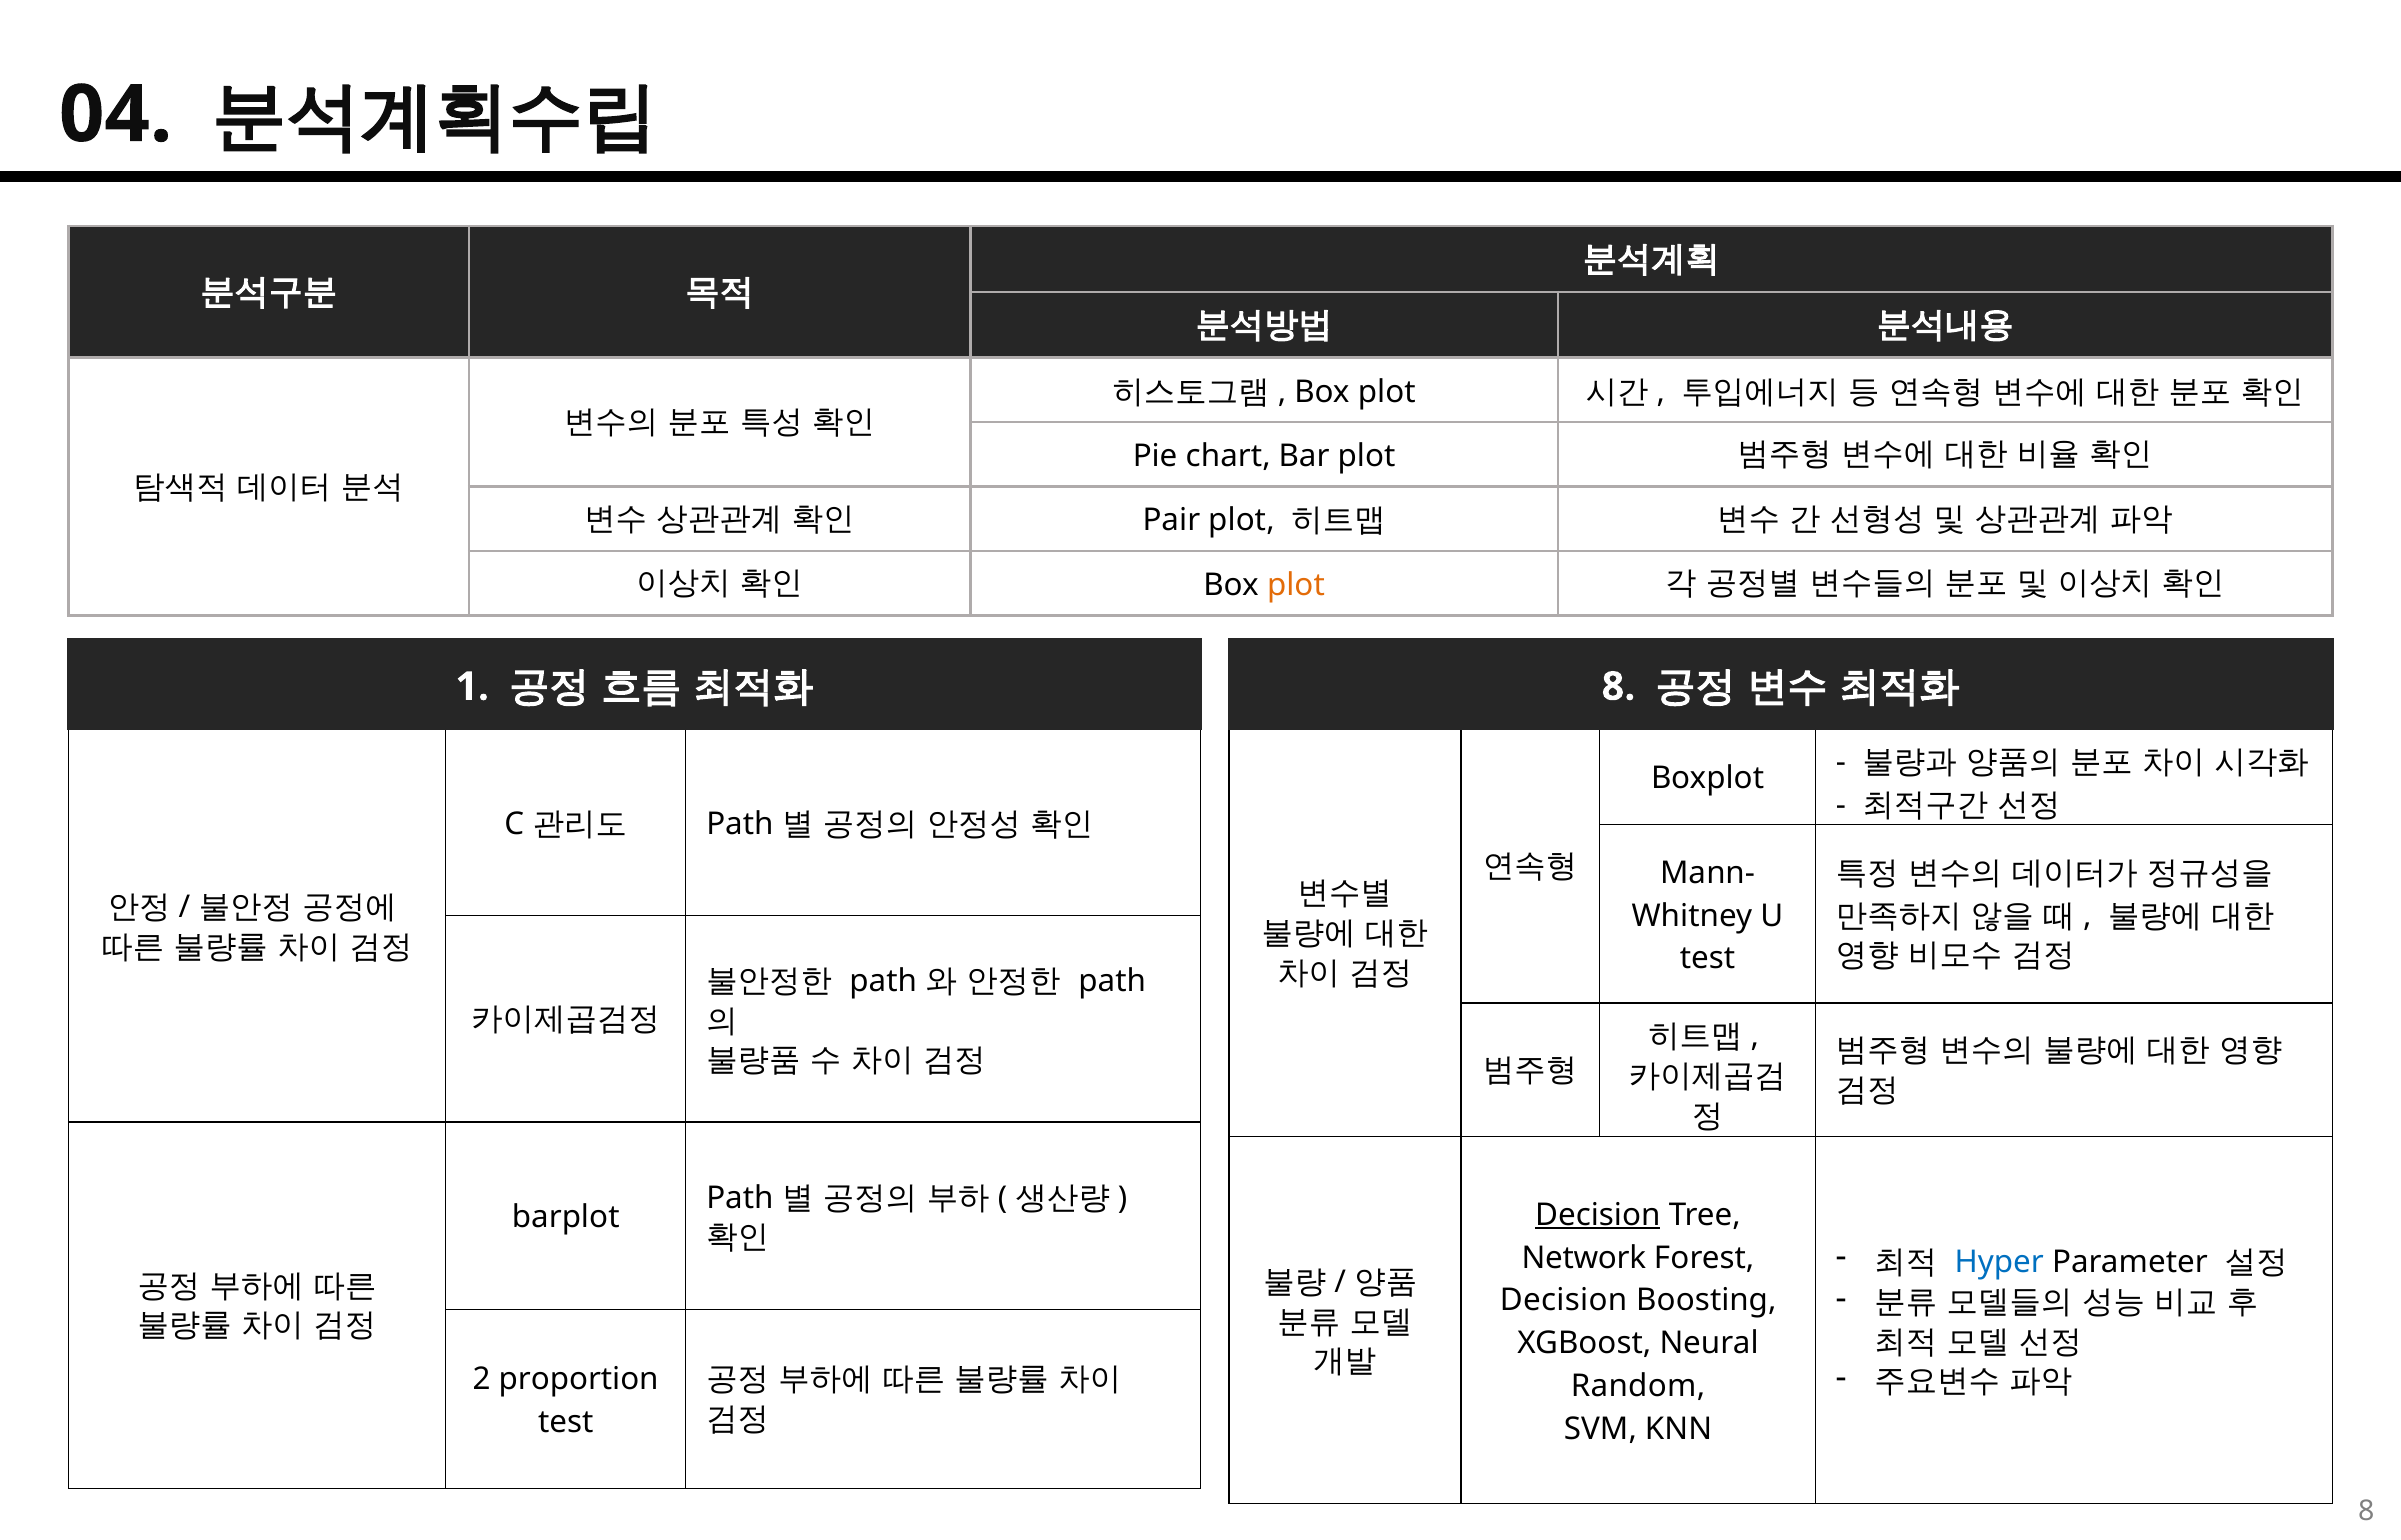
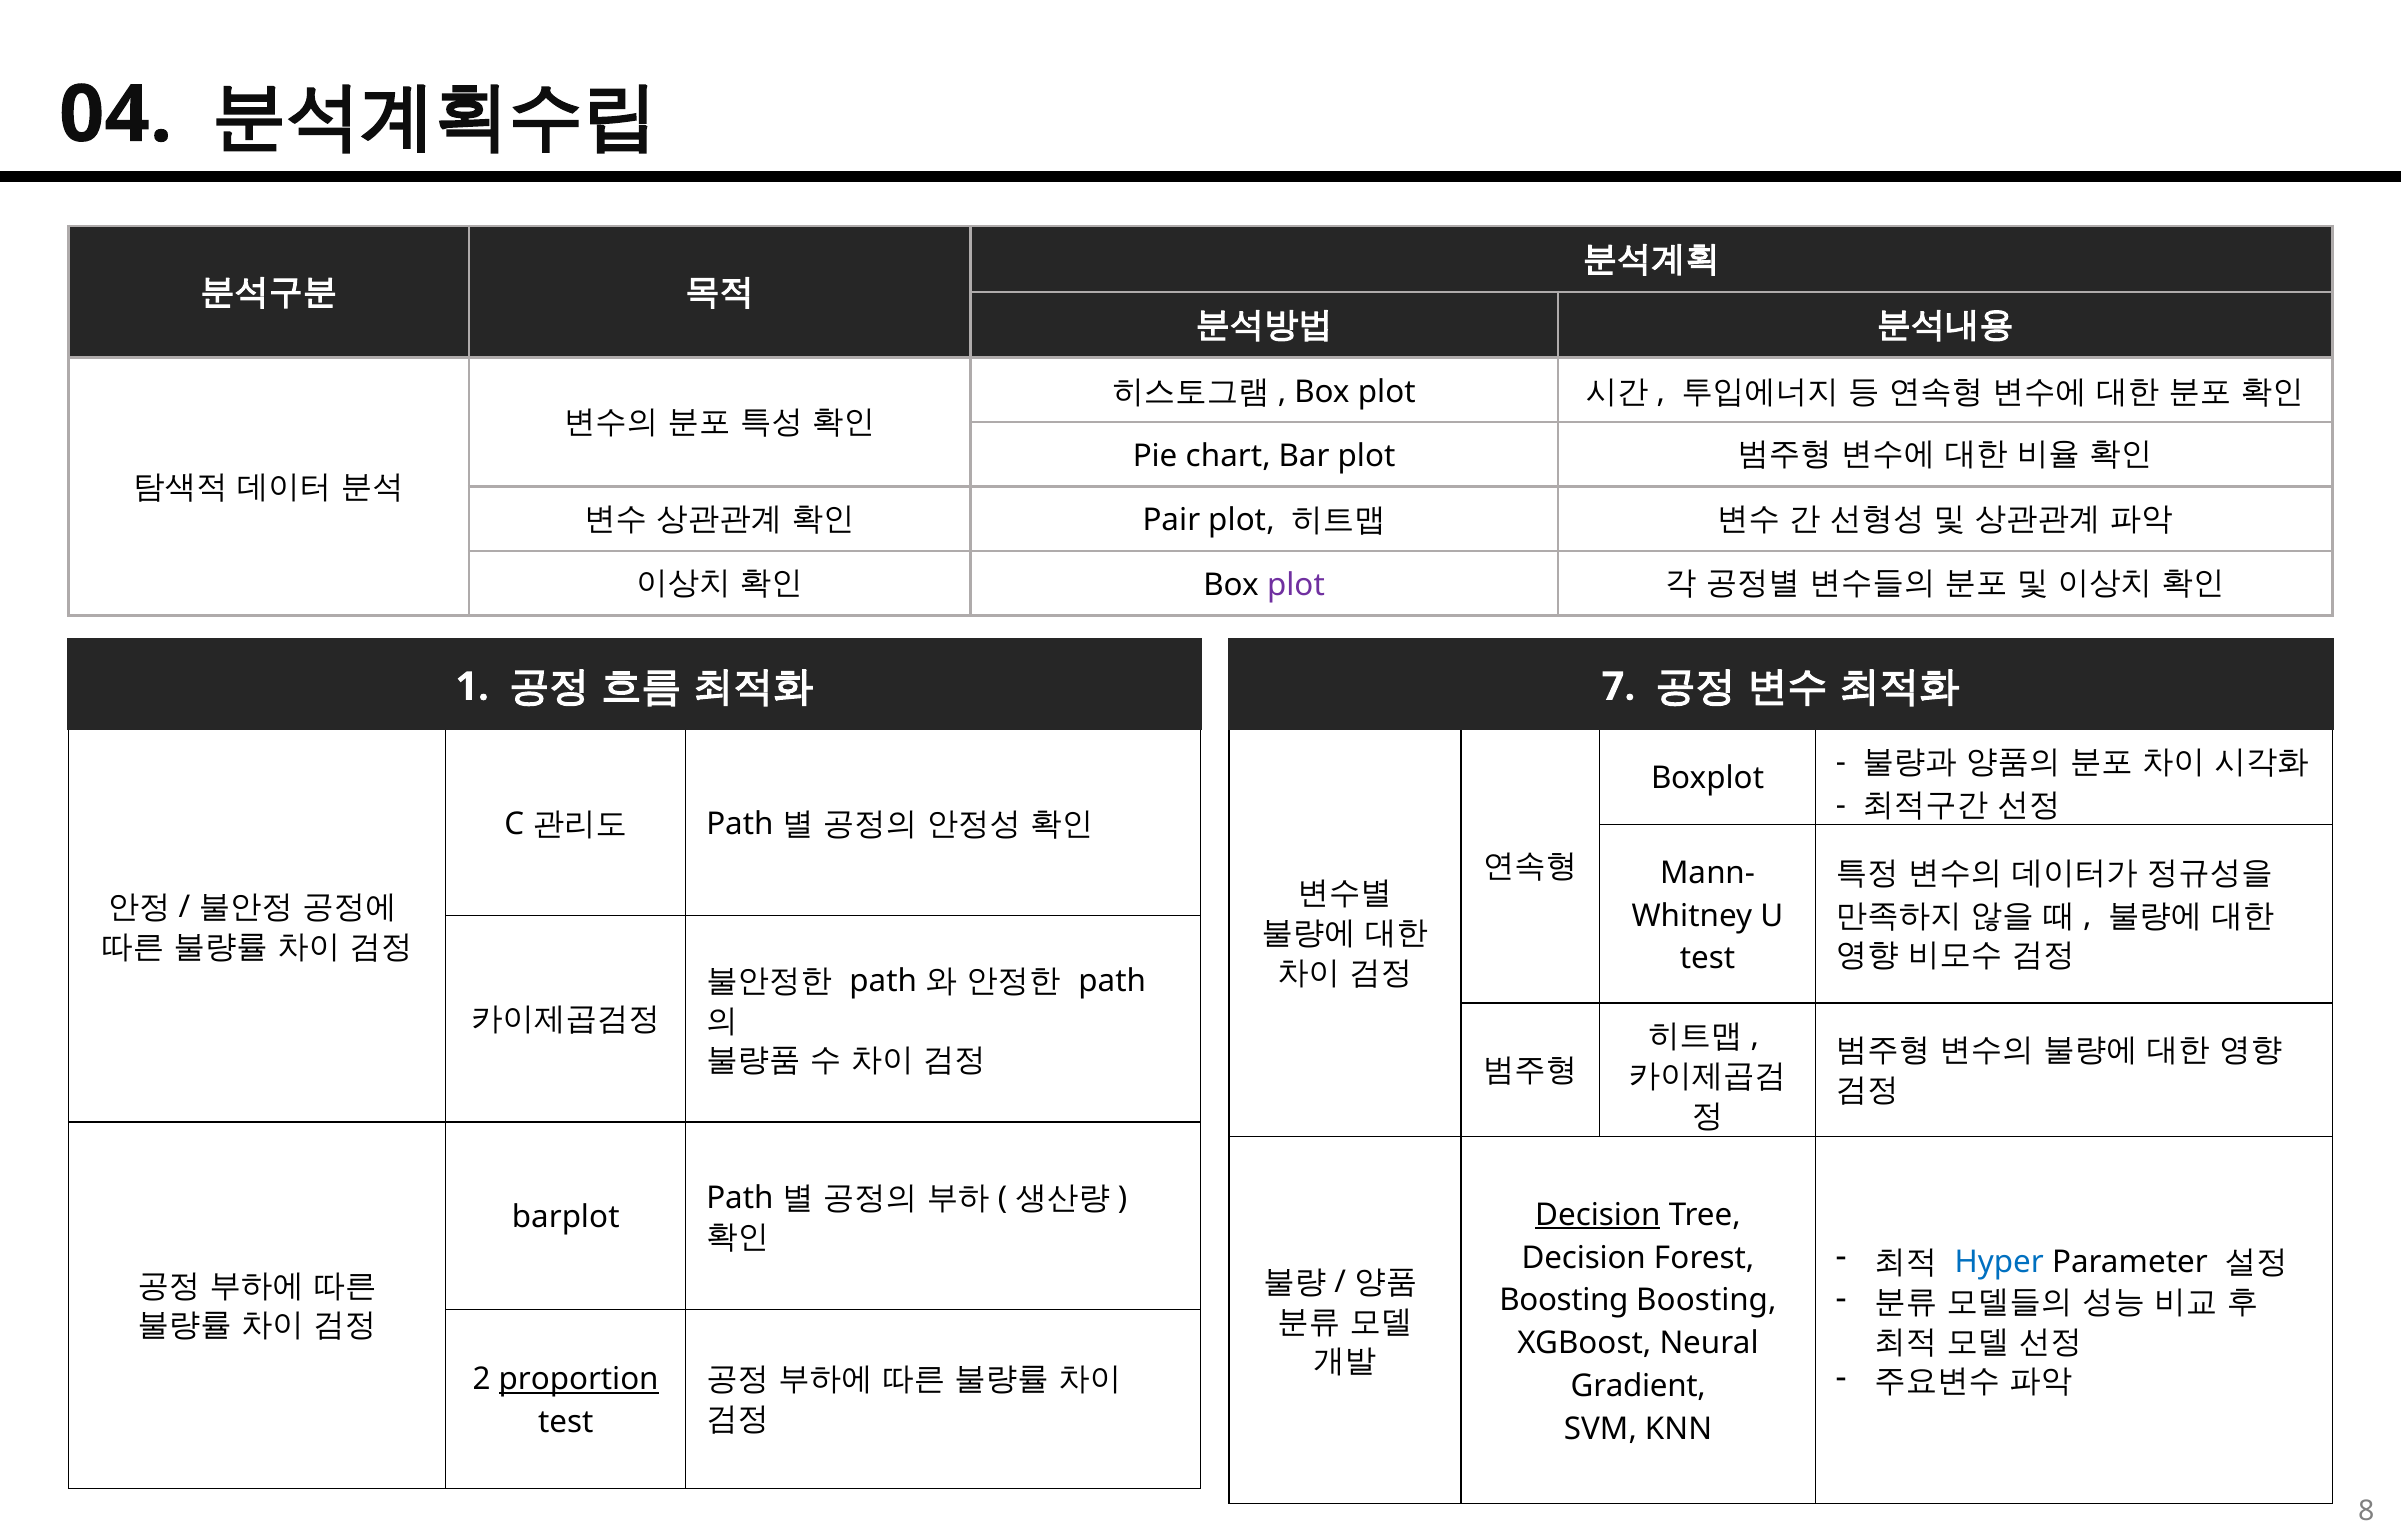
plot colour: orange -> purple (1296, 585)
8: 8 -> 7 (1618, 687)
Network: Network -> Decision (1584, 1258)
Decision: Decision -> Boosting (1564, 1301)
proportion underline: none -> present (579, 1379)
Random: Random -> Gradient (1638, 1386)
